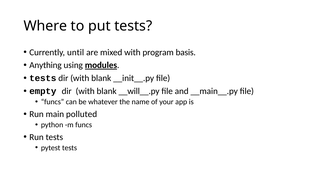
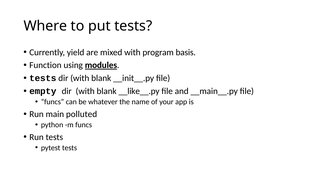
until: until -> yield (76, 52)
Anything: Anything -> Function (45, 65)
__will__.py: __will__.py -> __like__.py (139, 91)
